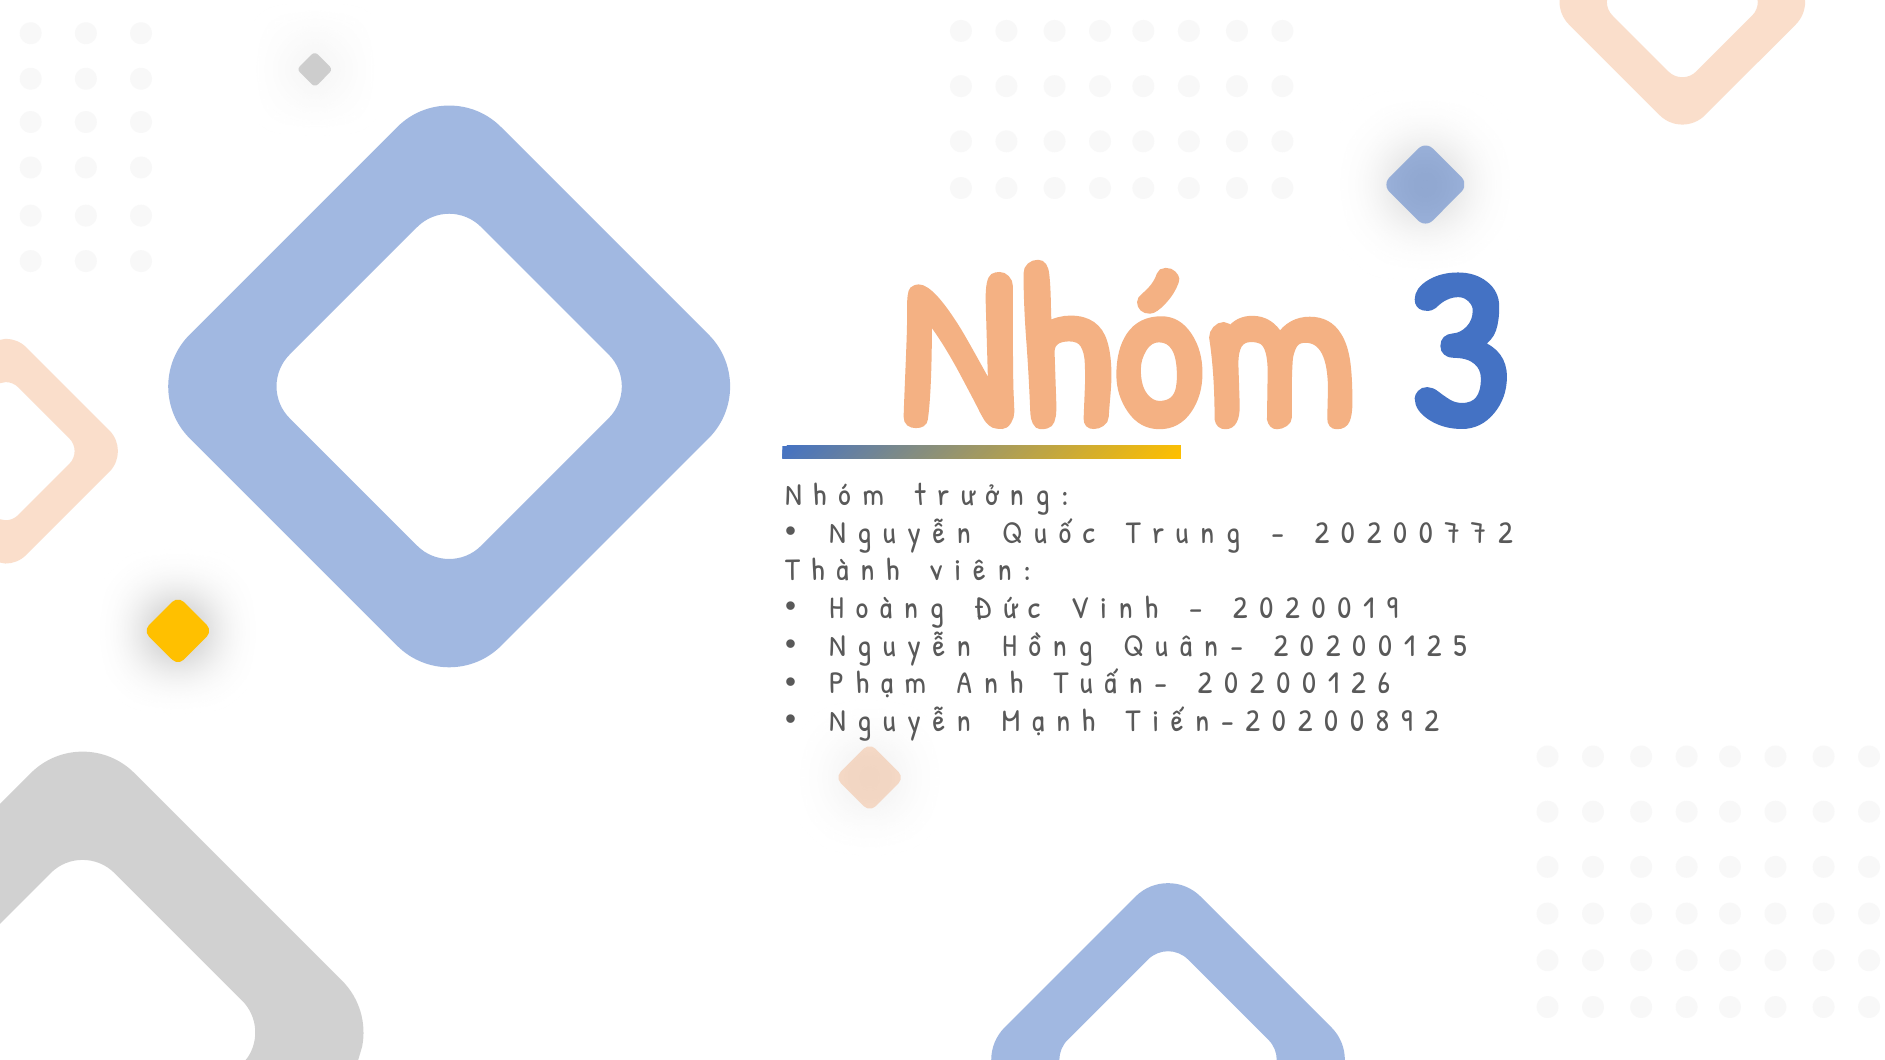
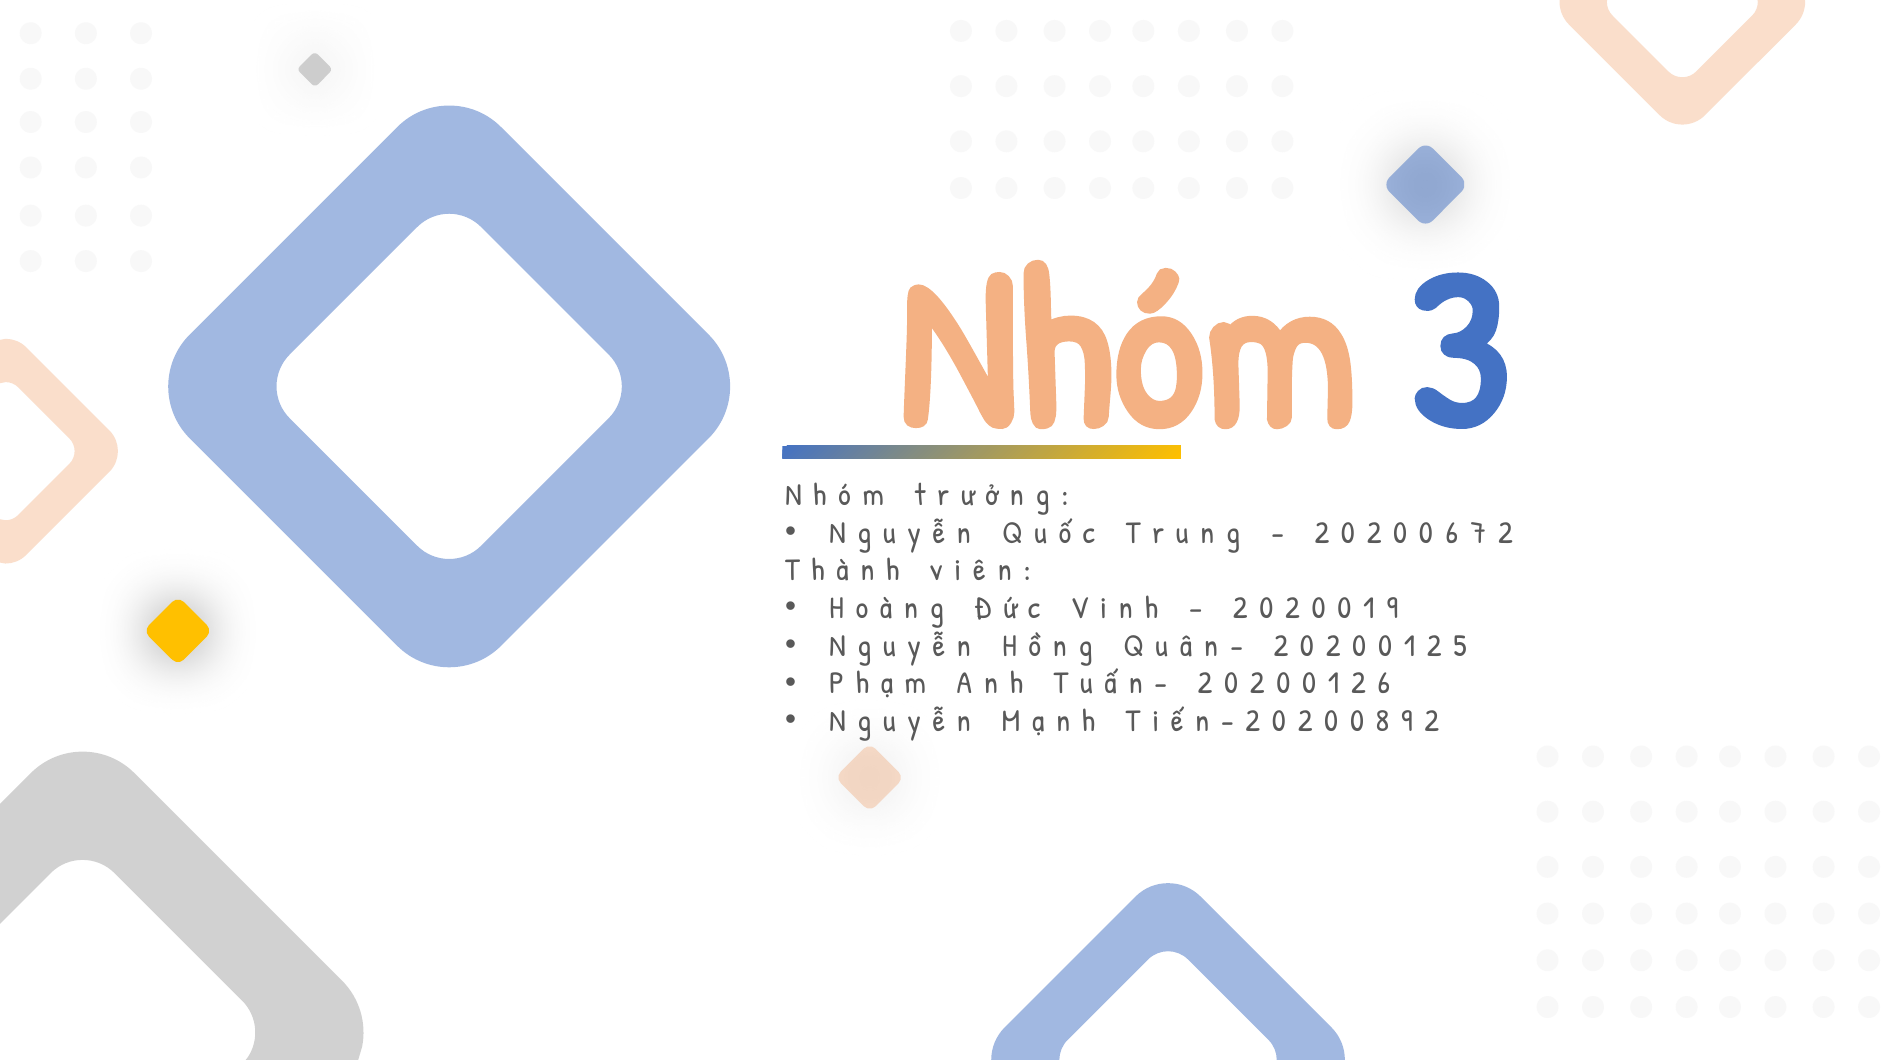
7: 7 -> 6 (1452, 533)
